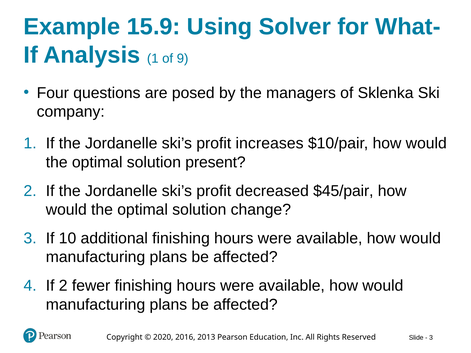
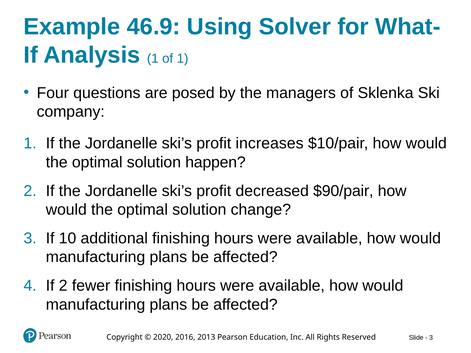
15.9: 15.9 -> 46.9 (154, 27)
of 9: 9 -> 1 (183, 59)
present: present -> happen (215, 162)
$45/pair: $45/pair -> $90/pair (343, 191)
